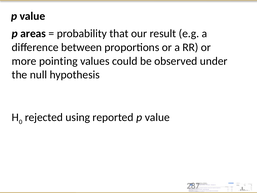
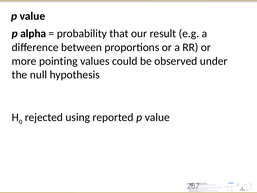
areas: areas -> alpha (33, 34)
